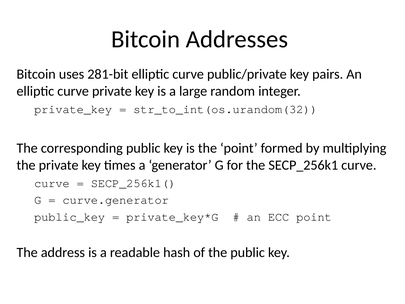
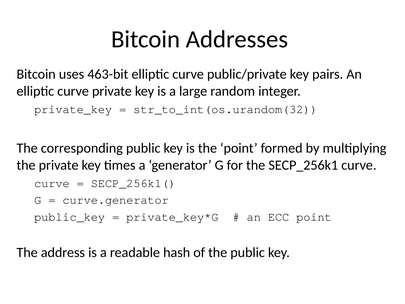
281-bit: 281-bit -> 463-bit (108, 74)
